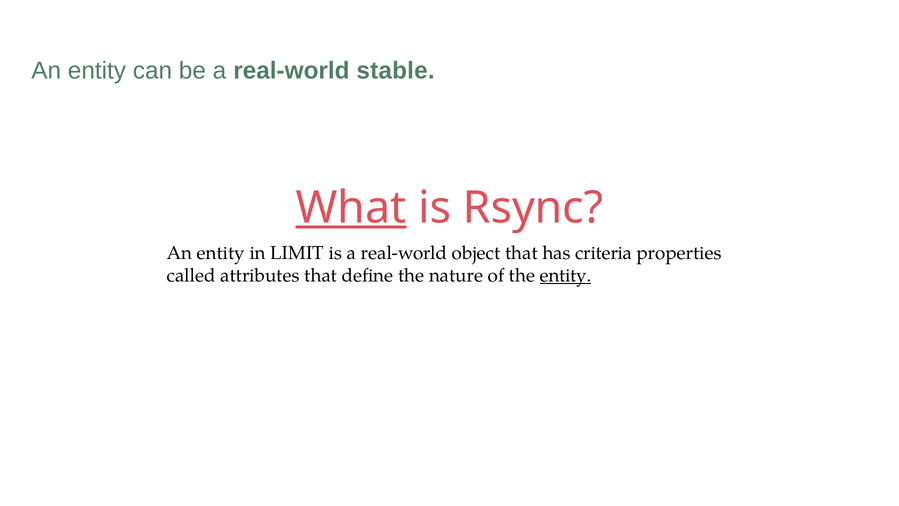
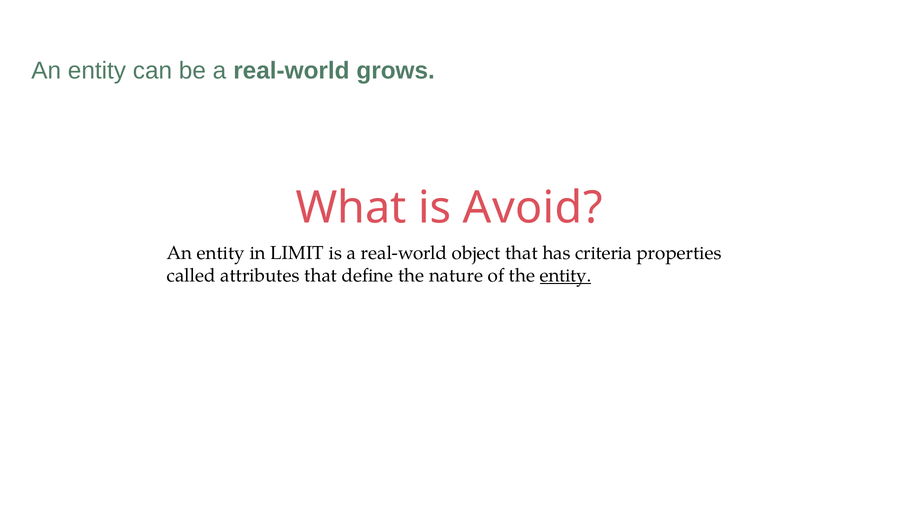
stable: stable -> grows (396, 71)
What underline: present -> none (351, 208)
Rsync: Rsync -> Avoid (533, 208)
